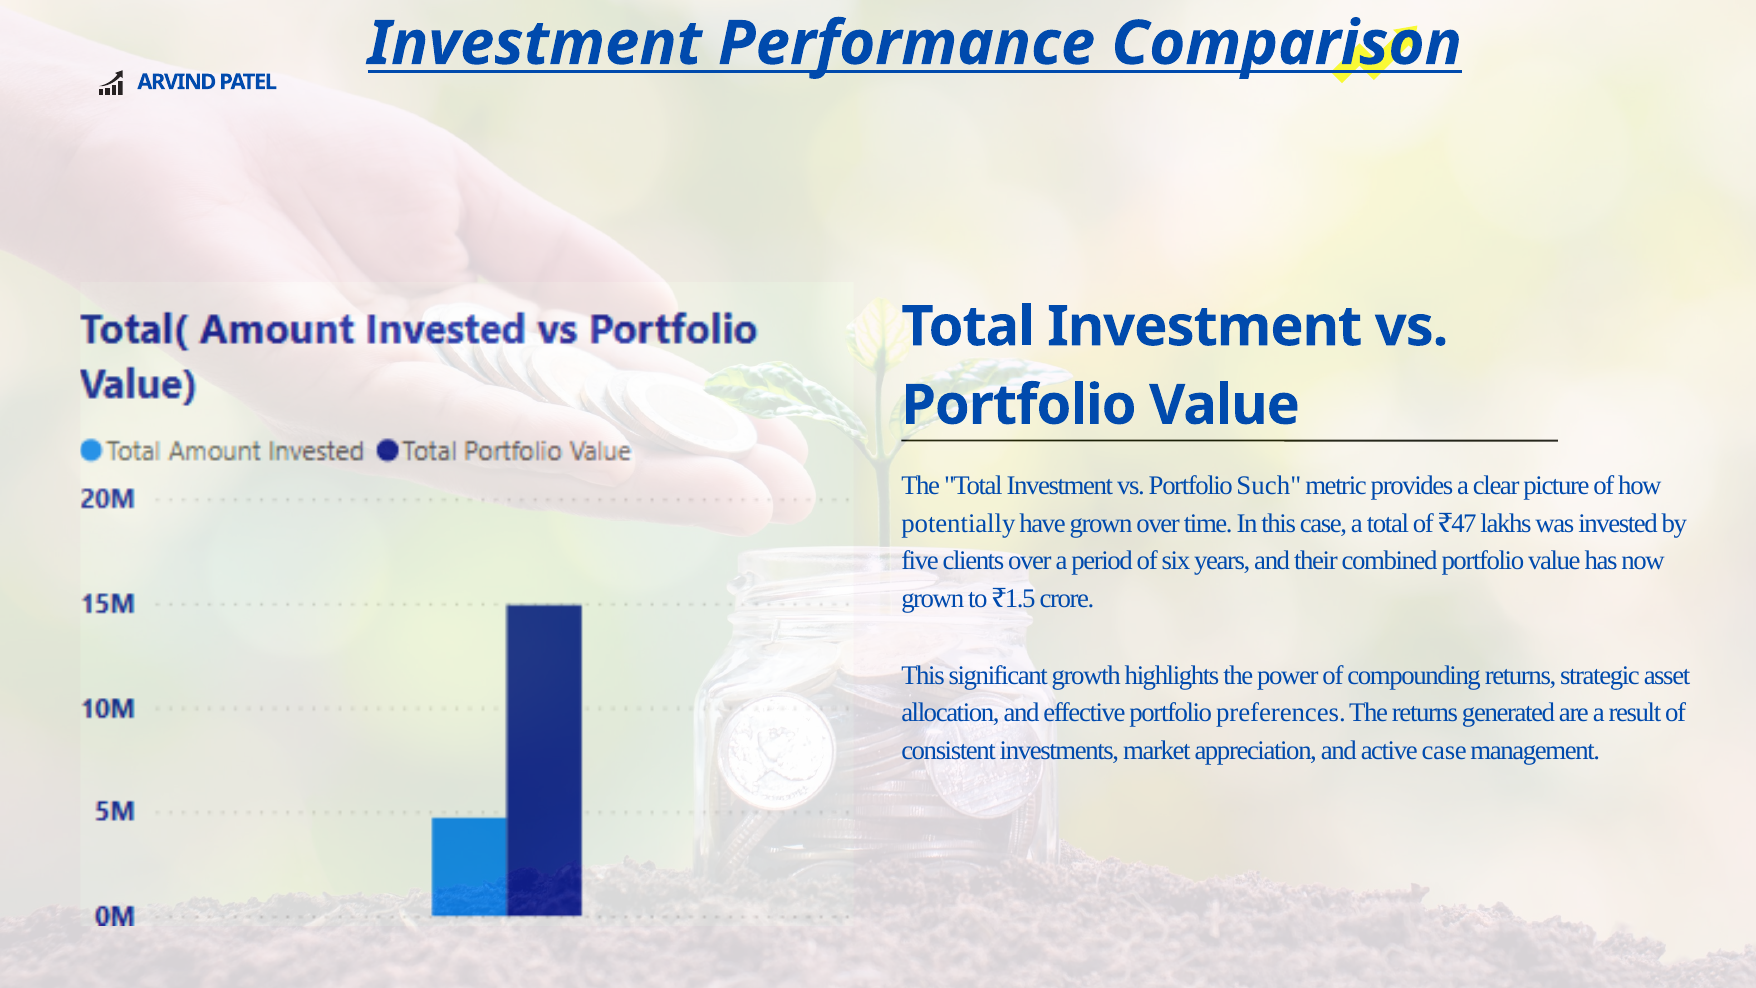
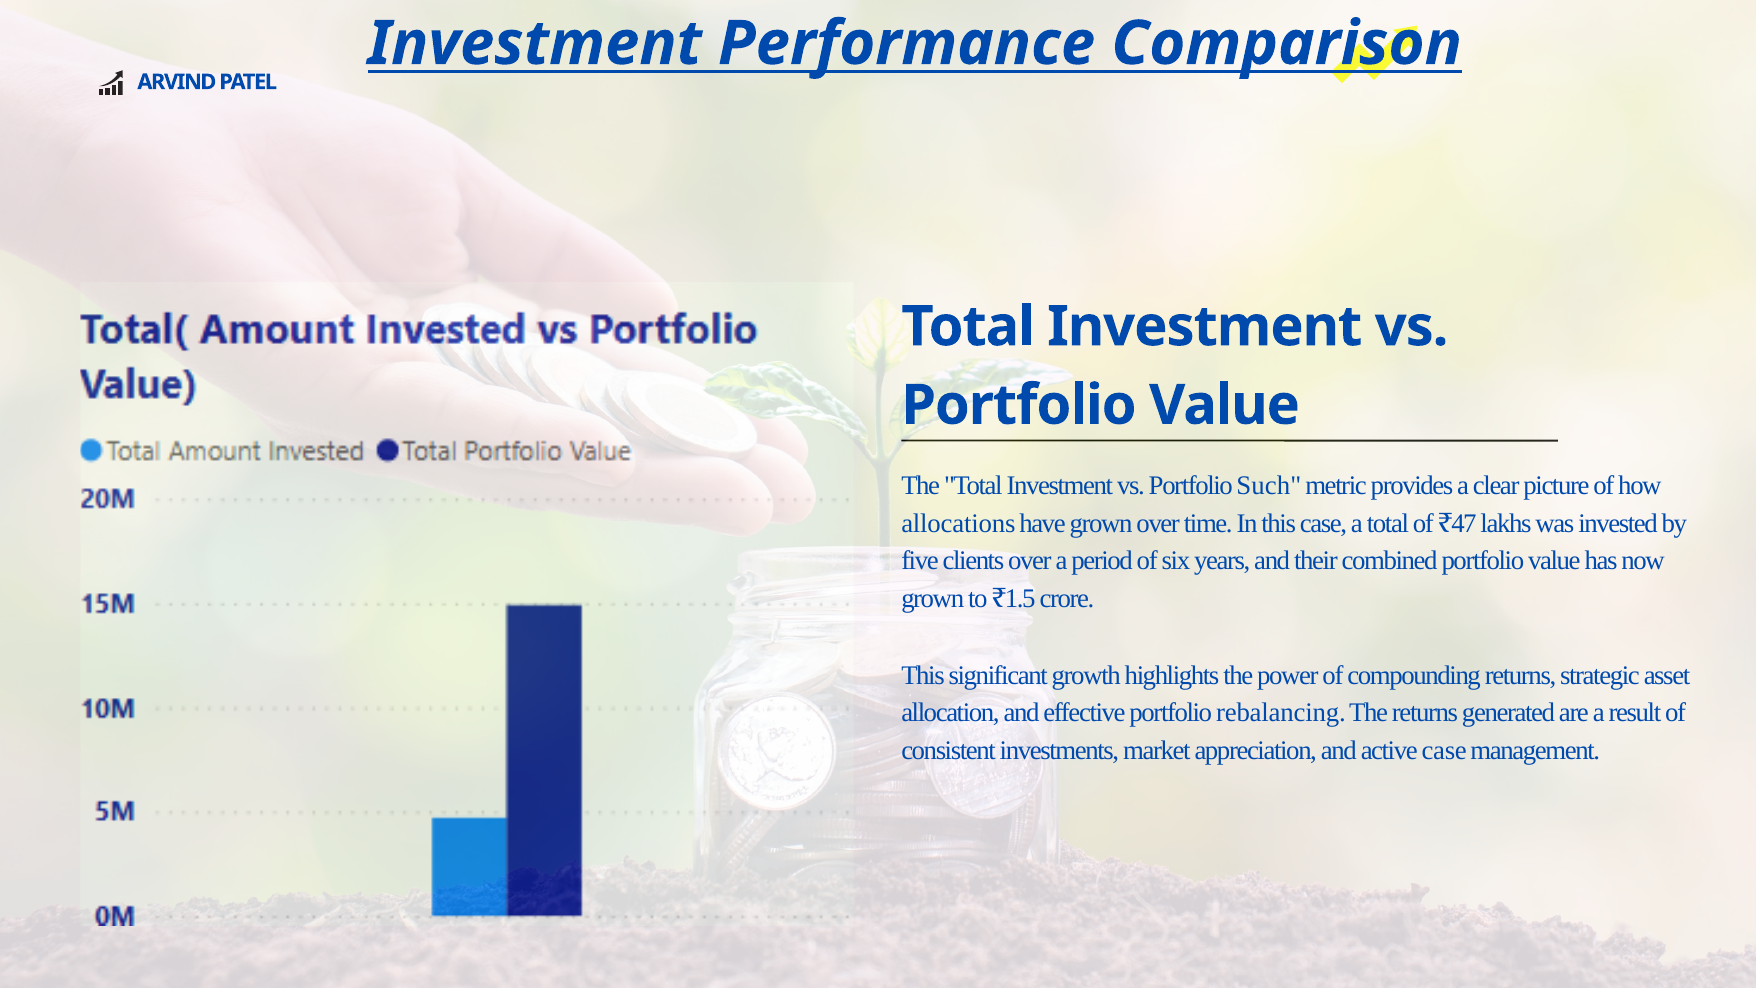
potentially: potentially -> allocations (958, 523)
preferences: preferences -> rebalancing (1281, 713)
